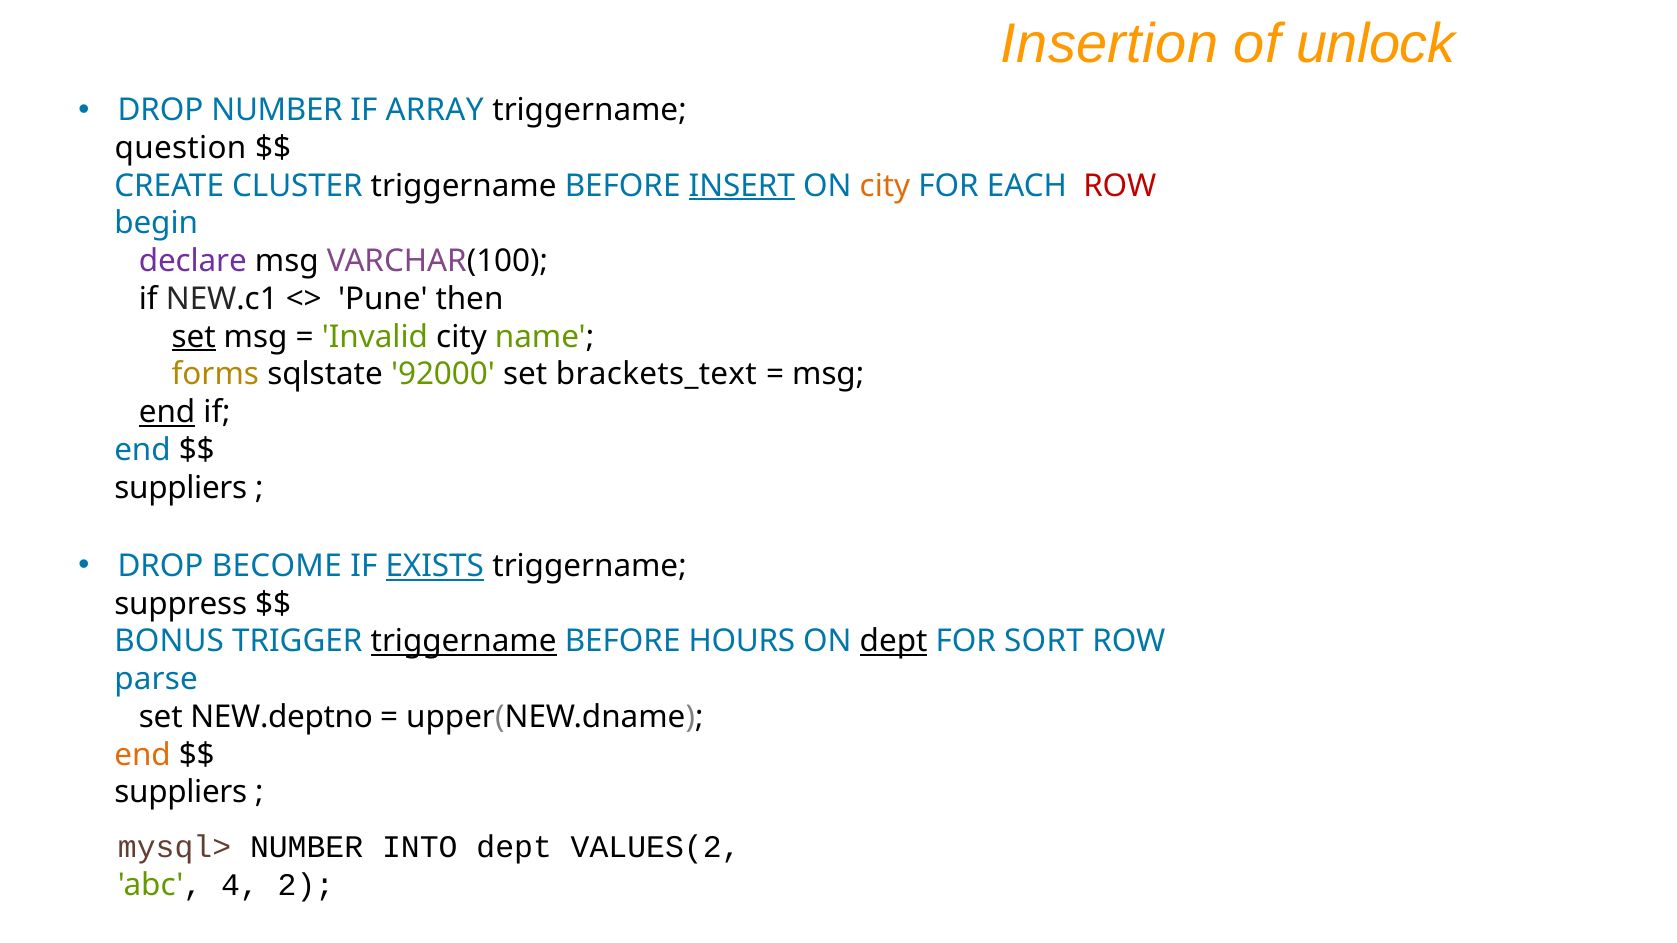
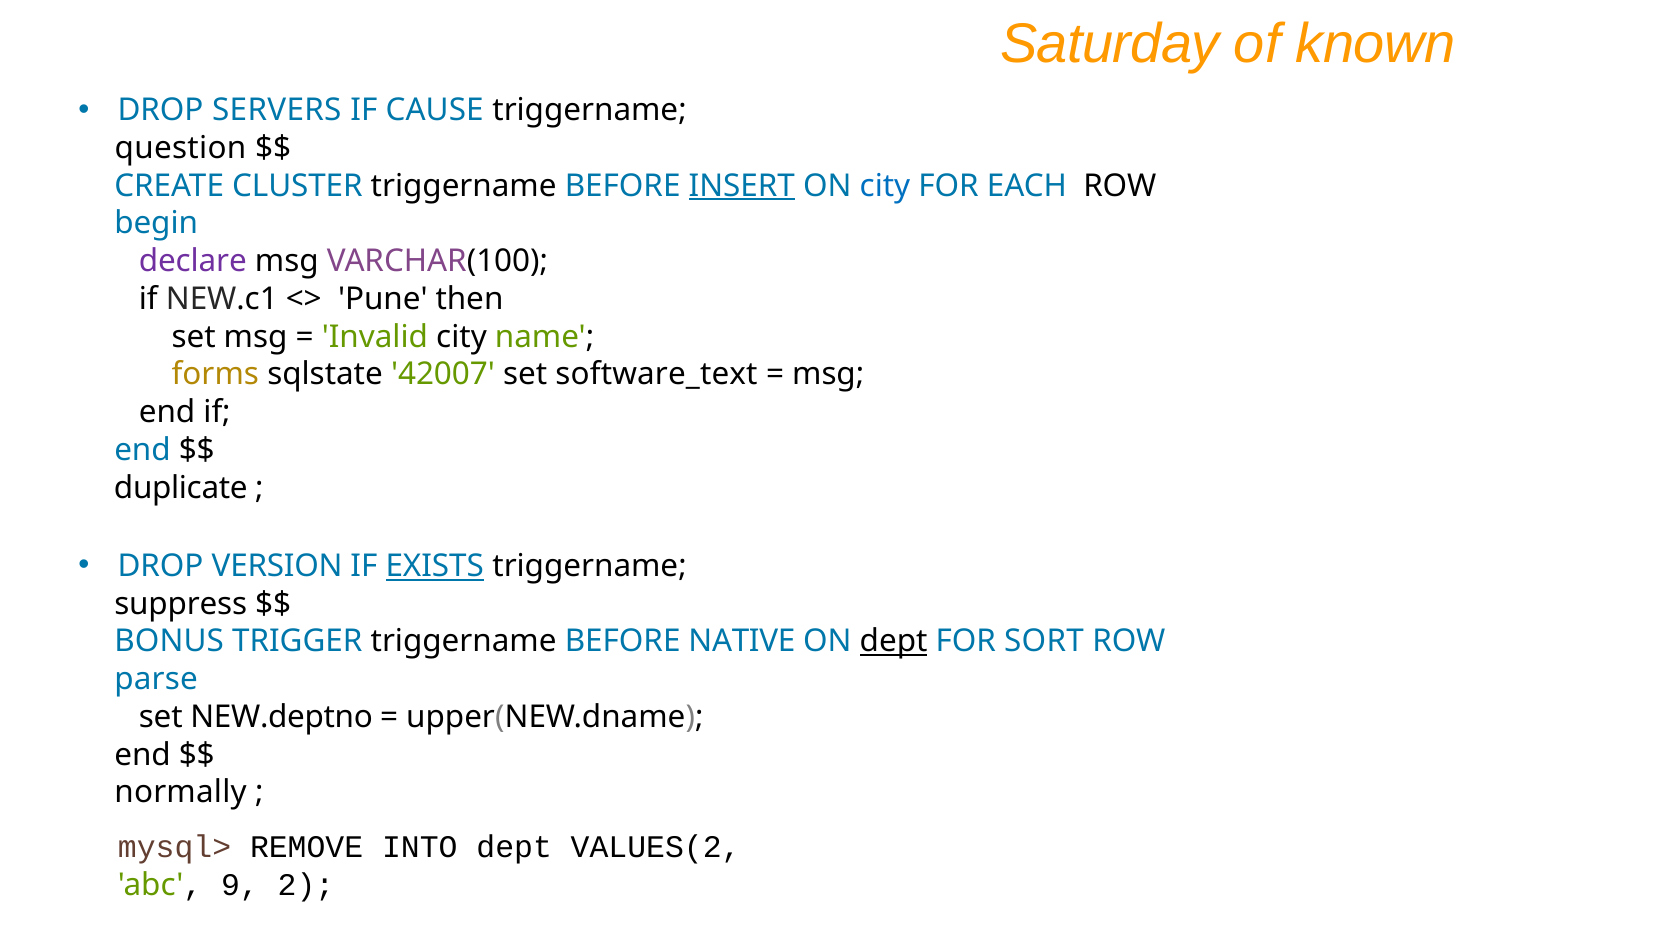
Insertion: Insertion -> Saturday (1110, 44)
unlock: unlock -> known (1376, 44)
DROP NUMBER: NUMBER -> SERVERS (277, 110)
ARRAY: ARRAY -> CAUSE (435, 110)
city colour: orange -> blue (885, 186)
ROW colour: red -> black (1120, 186)
set underline: present -> none (194, 337)
92000: 92000 -> 42007 (443, 375)
brackets_text: brackets_text -> software_text (656, 375)
end underline: present -> none (167, 412)
suppliers: suppliers -> duplicate (181, 488)
BECOME: BECOME -> VERSION (277, 566)
triggername underline: present -> none (464, 642)
HOURS: HOURS -> NATIVE (742, 642)
end colour: orange -> black (143, 755)
suppliers: suppliers -> normally (181, 793)
mysql> NUMBER: NUMBER -> REMOVE (307, 848)
4: 4 -> 9 (240, 886)
